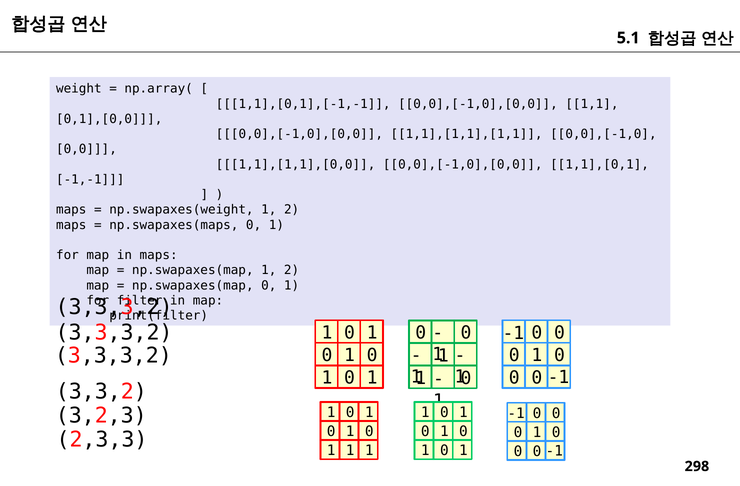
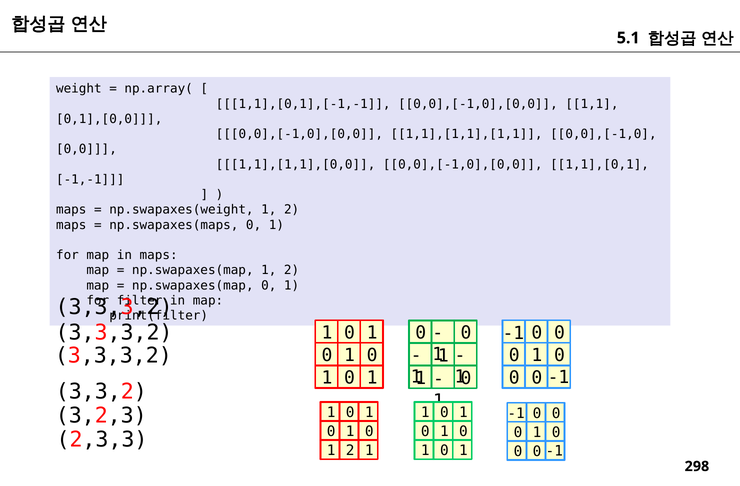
1: 1 -> 2 (350, 451)
